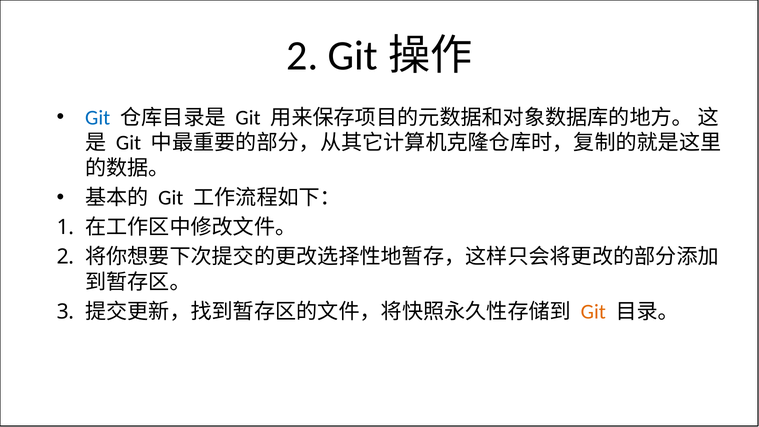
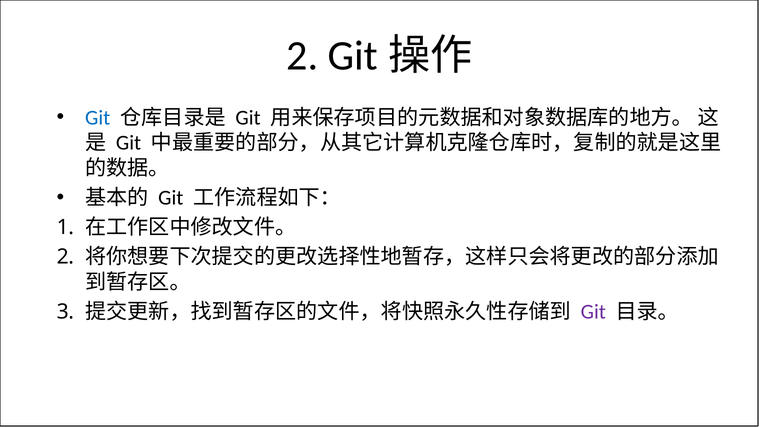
Git colour: orange -> purple (593, 312)
